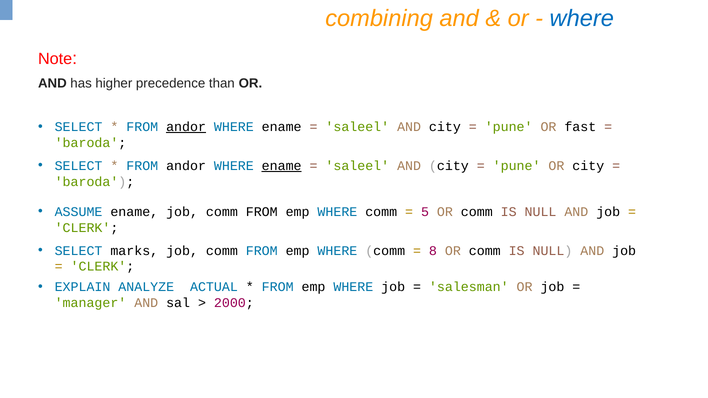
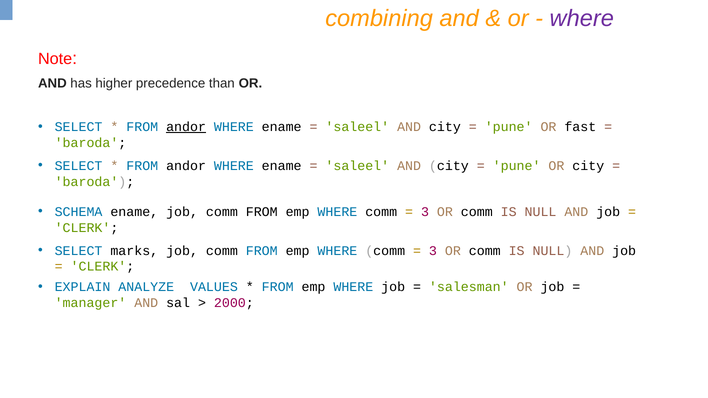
where colour: blue -> purple (582, 18)
ename underline: present -> none (282, 166)
ASSUME: ASSUME -> SCHEMA (79, 212)
5: 5 -> 3 (425, 212)
8: 8 -> 3 (433, 251)
ACTUAL: ACTUAL -> VALUES (214, 287)
